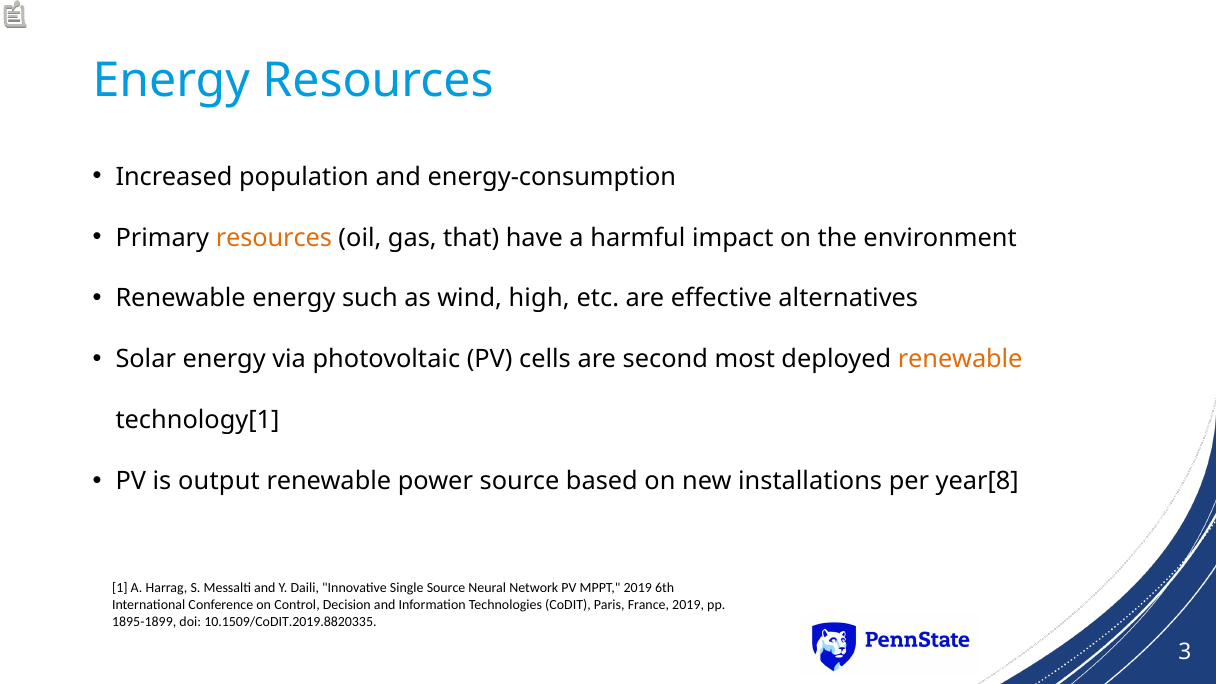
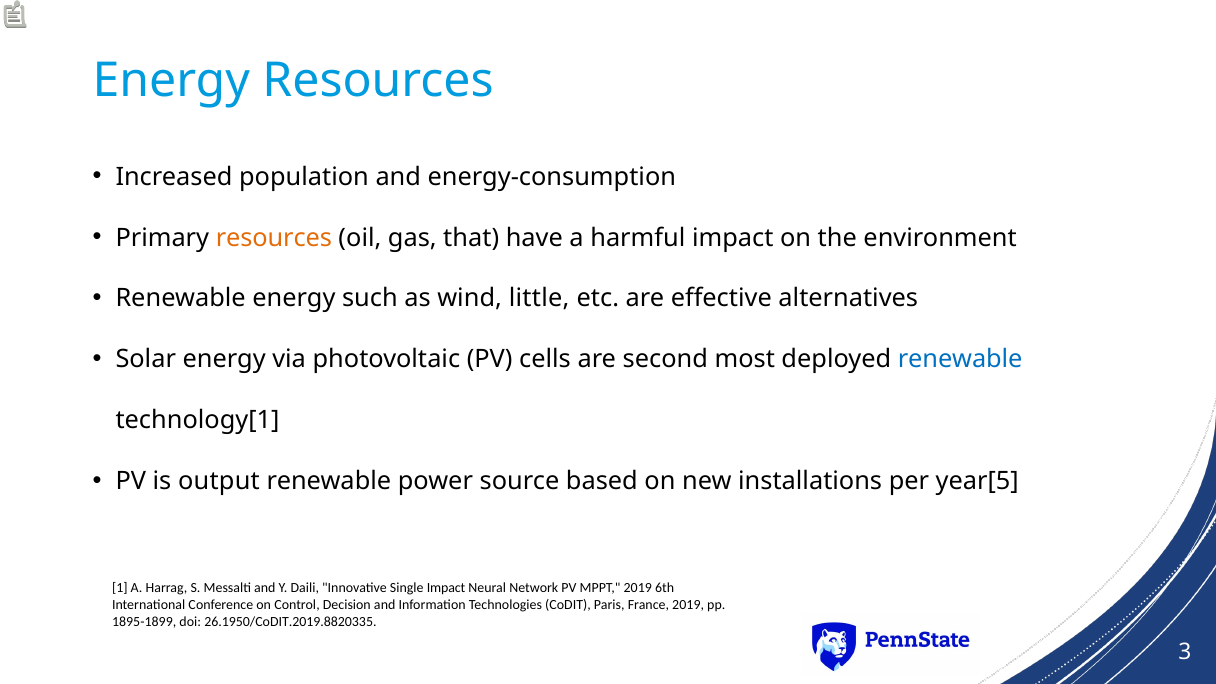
high: high -> little (539, 299)
renewable colour: orange -> blue (960, 360)
year[8: year[8 -> year[5 (977, 481)
Single Source: Source -> Impact (446, 588)
10.1509/CoDIT.2019.8820335: 10.1509/CoDIT.2019.8820335 -> 26.1950/CoDIT.2019.8820335 (290, 621)
